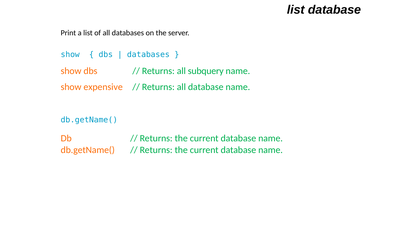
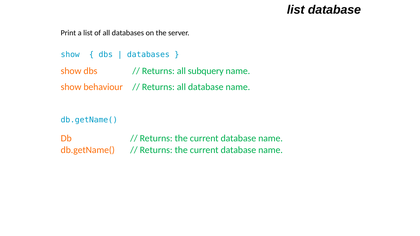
expensive: expensive -> behaviour (103, 87)
